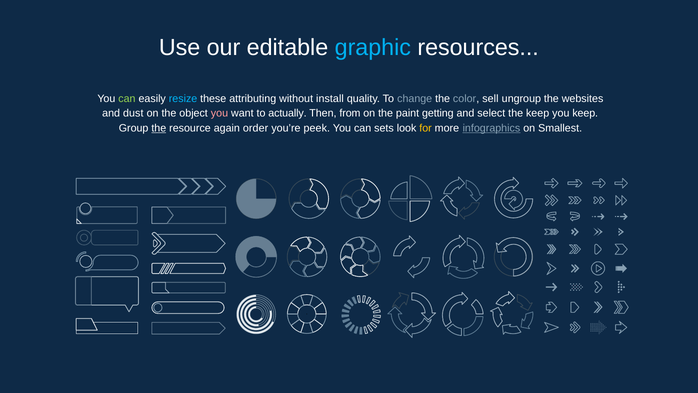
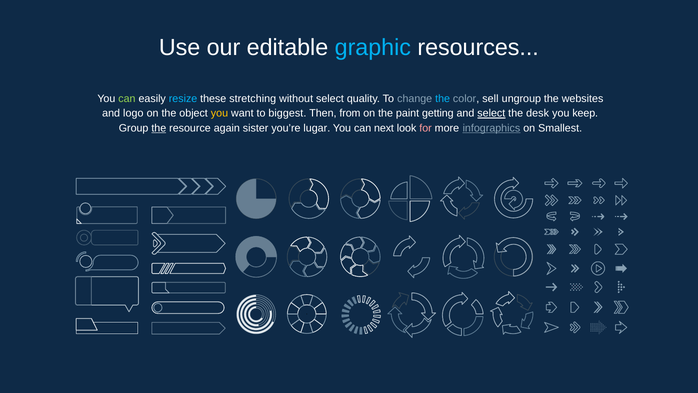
attributing: attributing -> stretching (253, 99)
without install: install -> select (330, 99)
the colour: white -> light blue (443, 99)
dust: dust -> logo (133, 113)
you colour: pink -> yellow (219, 113)
actually: actually -> biggest (287, 113)
select underline: none -> present (491, 113)
the keep: keep -> desk (538, 113)
order: order -> sister (256, 128)
peek: peek -> lugar (317, 128)
sets: sets -> next (384, 128)
for colour: yellow -> pink (426, 128)
